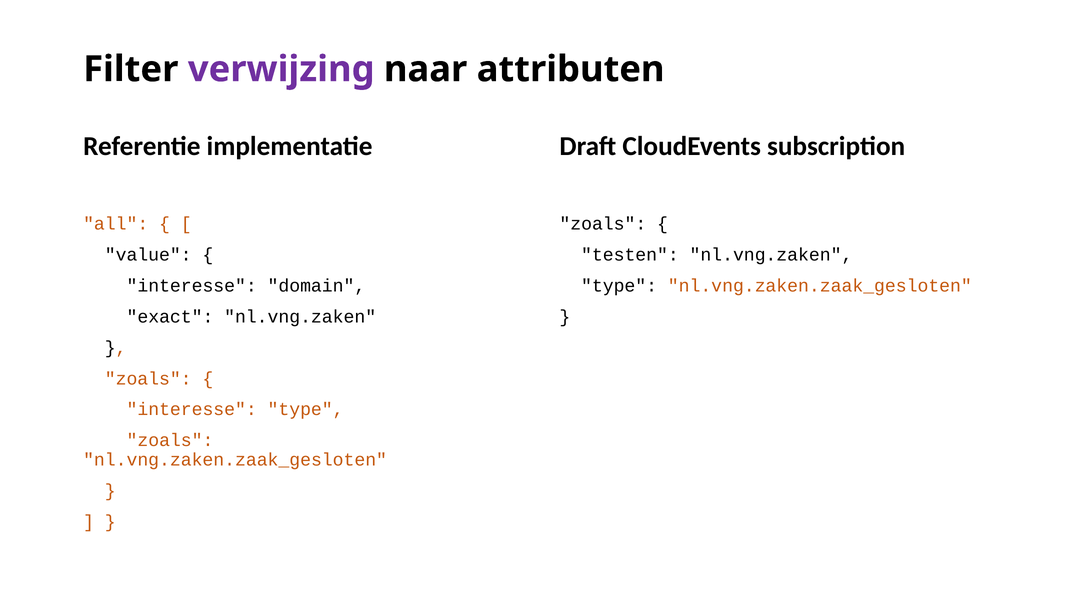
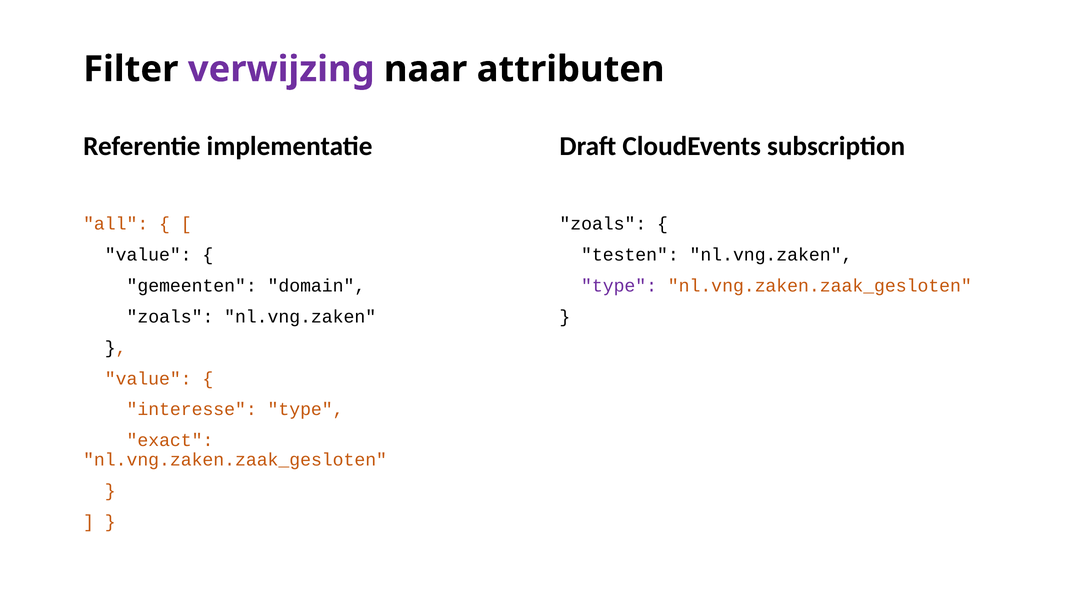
interesse: interesse -> gemeenten (192, 286)
type colour: black -> purple (619, 286)
exact: exact -> zoals (170, 317)
zoals: zoals -> value (148, 378)
zoals: zoals -> exact (170, 440)
